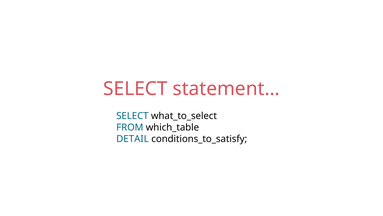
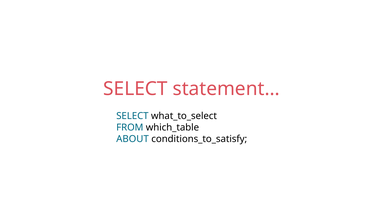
DETAIL: DETAIL -> ABOUT (133, 139)
